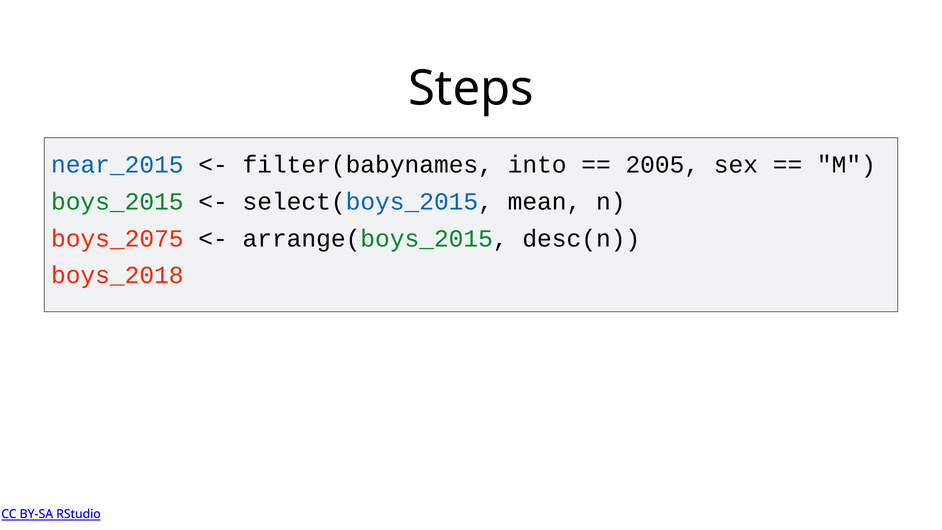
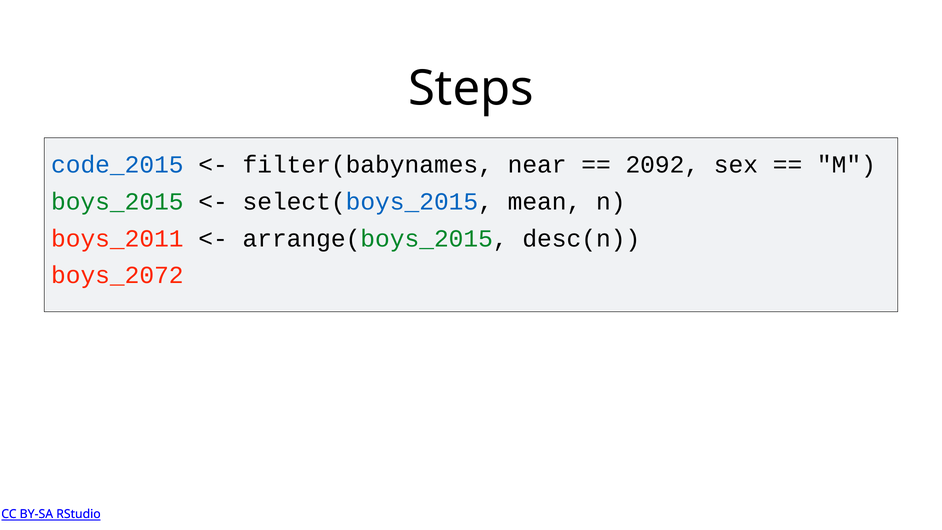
near_2015: near_2015 -> code_2015 (117, 165)
into: into -> near (537, 165)
2005: 2005 -> 2092 (662, 165)
boys_2075: boys_2075 -> boys_2011 (117, 238)
boys_2018: boys_2018 -> boys_2072 (117, 275)
